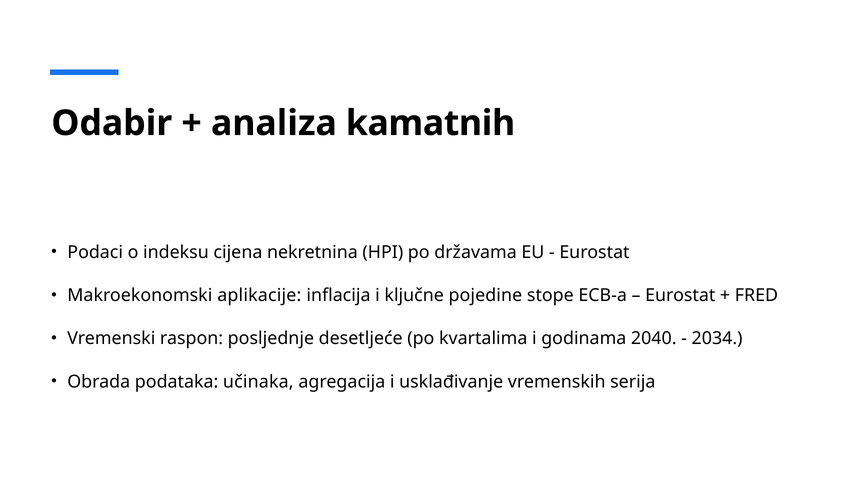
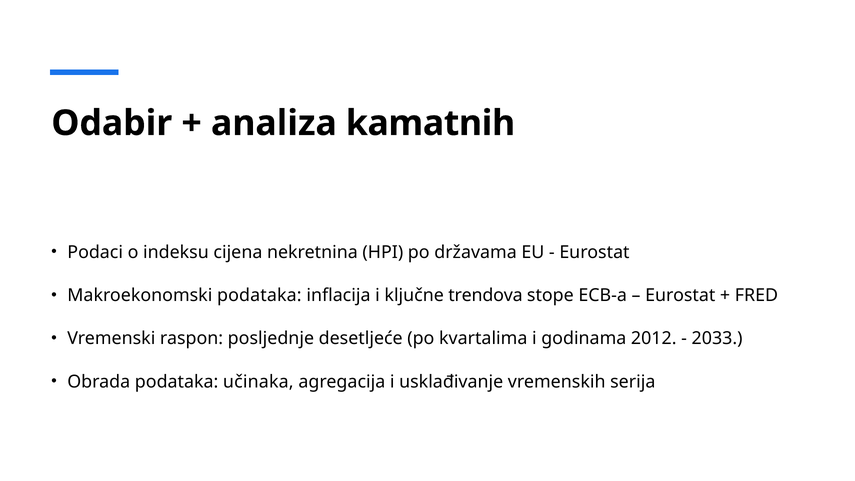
Makroekonomski aplikacije: aplikacije -> podataka (259, 295)
pojedine: pojedine -> trendova (485, 295)
2040: 2040 -> 2012 (654, 339)
2034: 2034 -> 2033 (717, 339)
